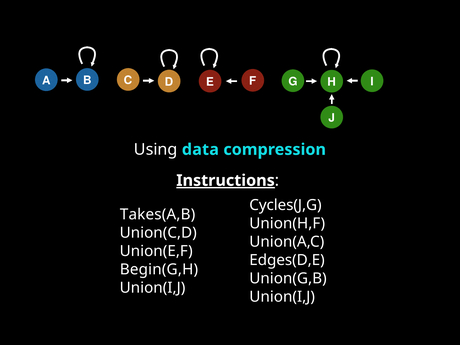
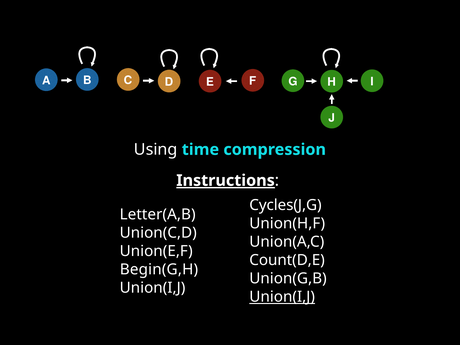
data: data -> time (200, 150)
Takes(A,B: Takes(A,B -> Letter(A,B (158, 214)
Edges(D,E: Edges(D,E -> Count(D,E (287, 260)
Union(I,J underline: none -> present (282, 297)
